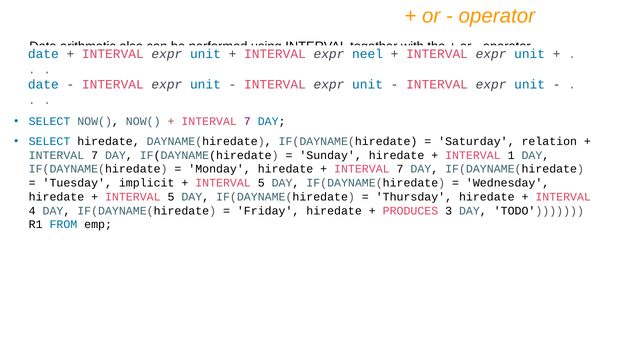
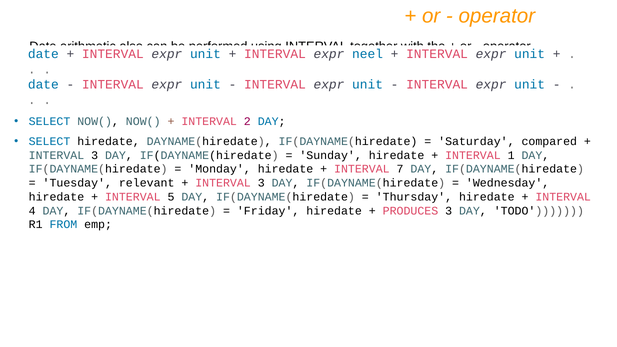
7: 7 -> 2 (247, 121)
relation: relation -> compared (549, 141)
7: 7 -> 3 (95, 155)
implicit: implicit -> relevant (147, 183)
5: 5 -> 3 (261, 183)
